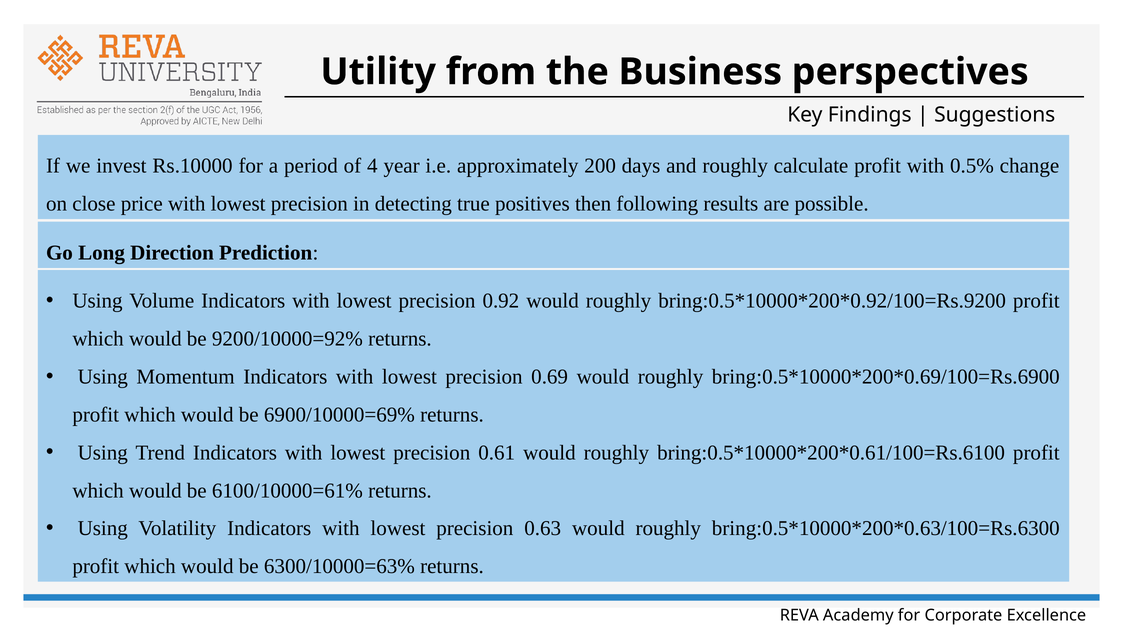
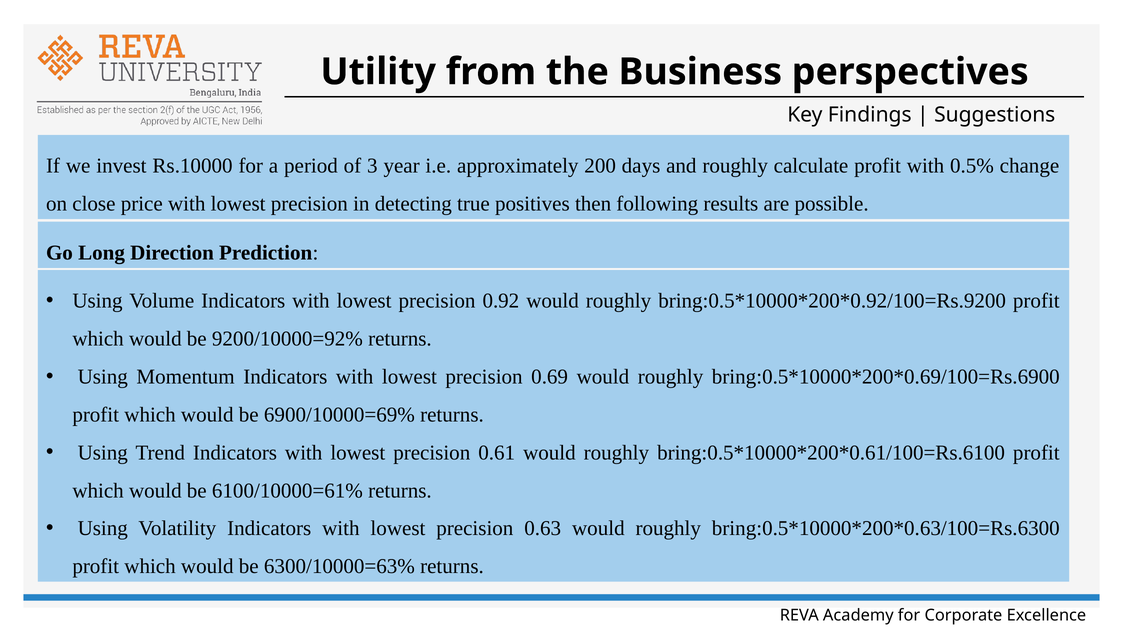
4: 4 -> 3 (372, 166)
